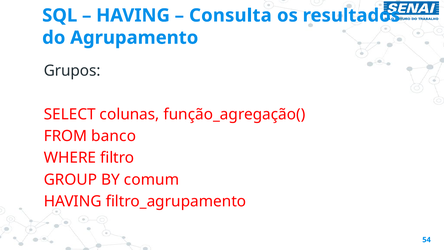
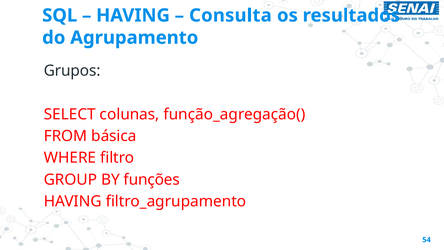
banco: banco -> básica (114, 136)
comum: comum -> funções (152, 180)
